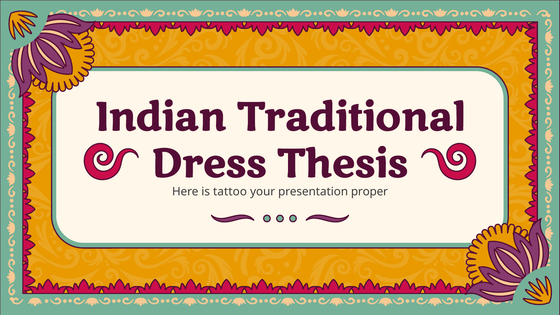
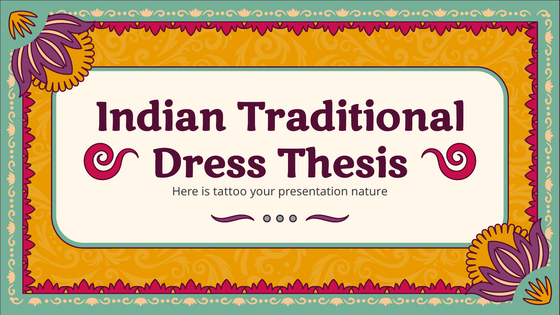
proper: proper -> nature (369, 192)
